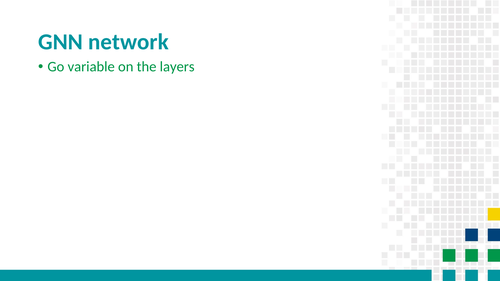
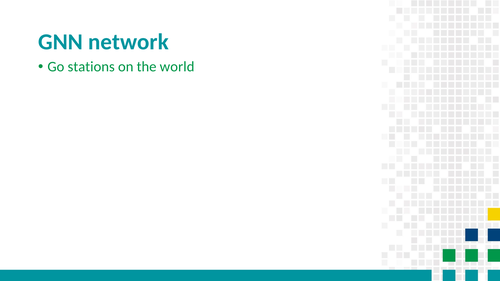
variable: variable -> stations (91, 67)
layers: layers -> world (177, 67)
